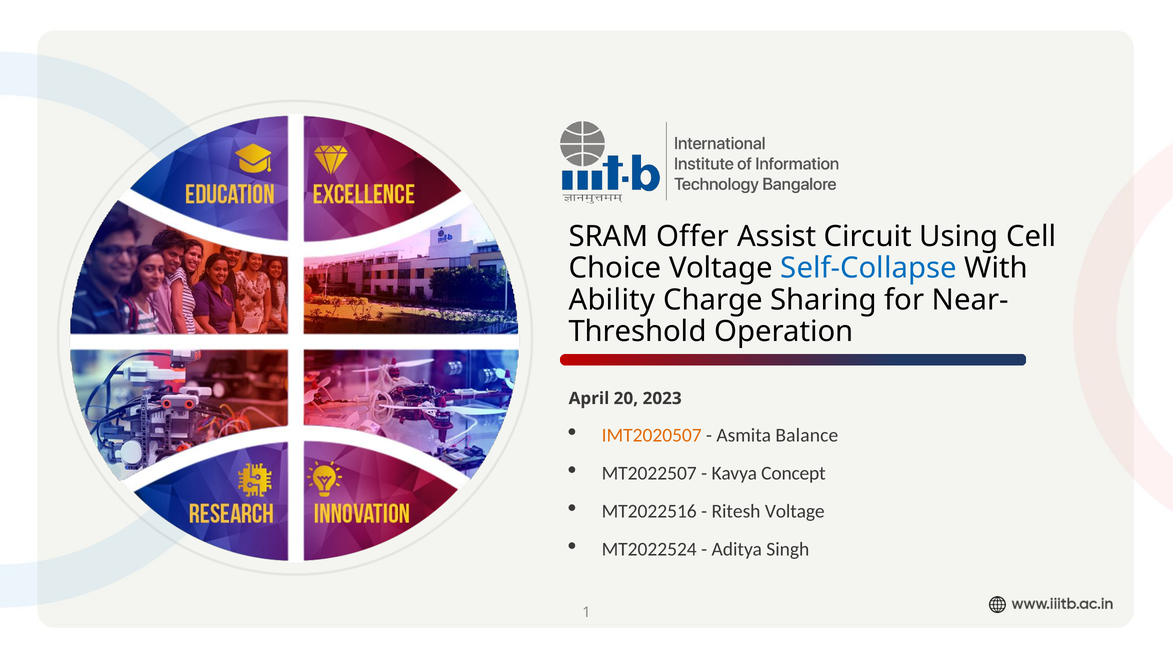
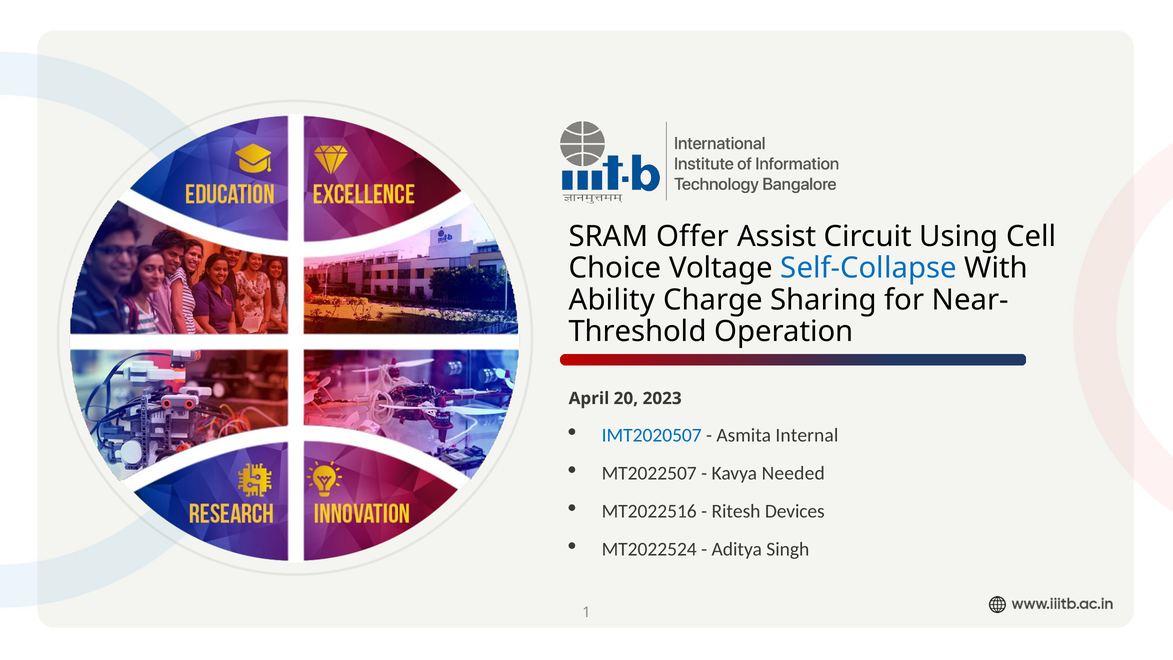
IMT2020507 colour: orange -> blue (652, 435)
Balance: Balance -> Internal (807, 435)
Concept: Concept -> Needed (793, 473)
Ritesh Voltage: Voltage -> Devices (795, 511)
